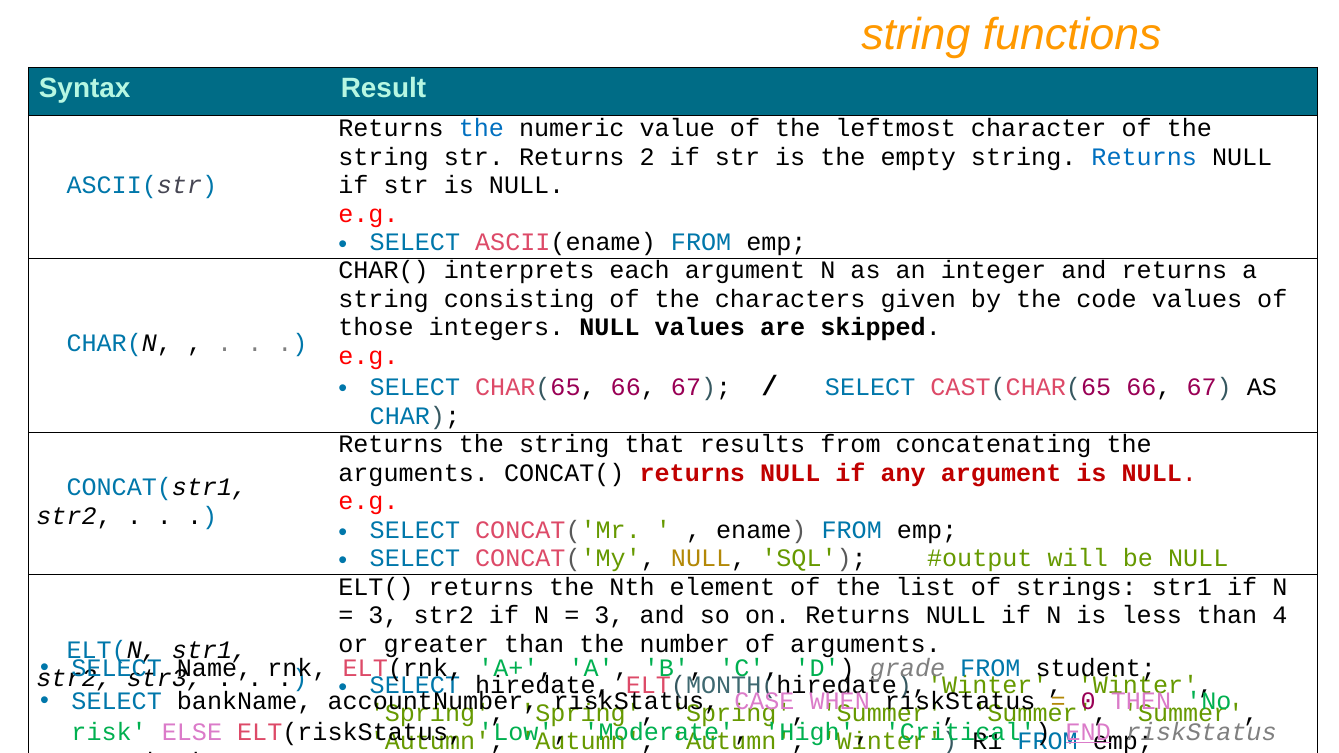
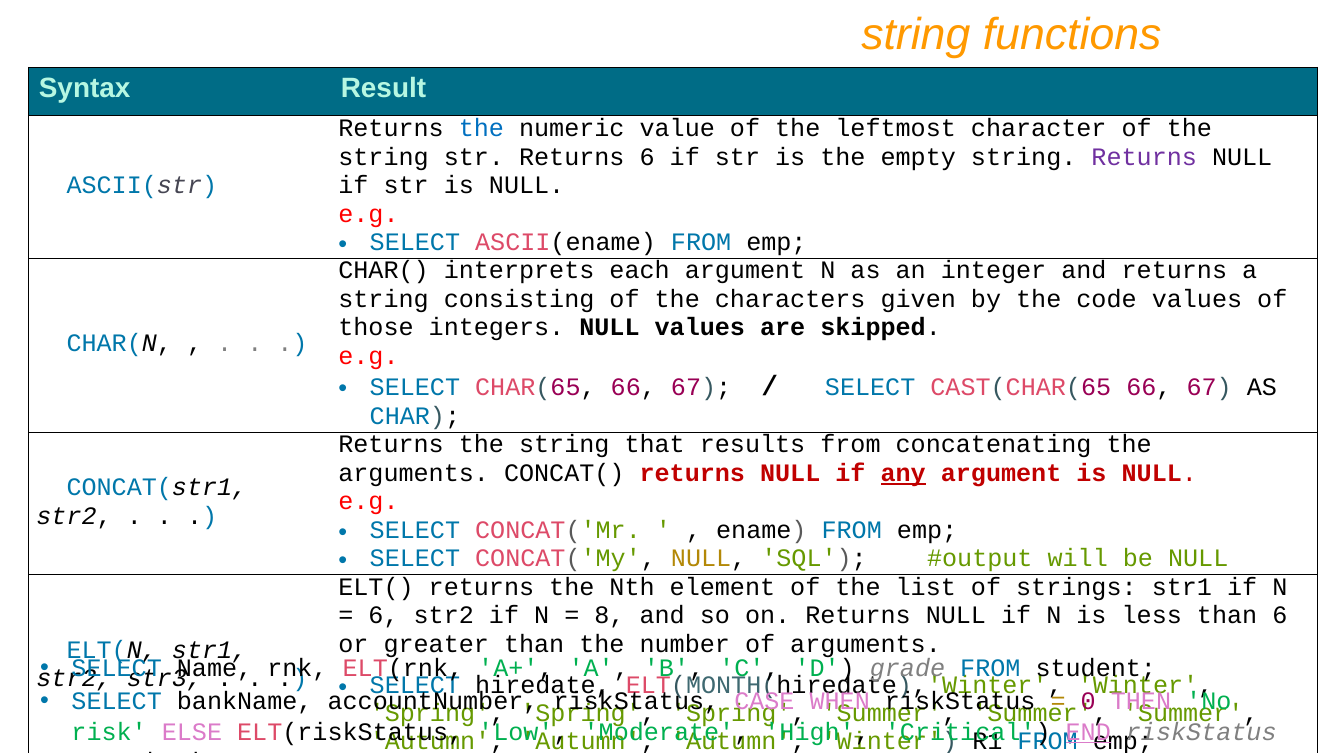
Returns 2: 2 -> 6 (647, 157)
Returns colour: blue -> purple (1144, 157)
any underline: none -> present (903, 473)
3: 3 -> 6 (384, 616)
3: 3 -> 8 (609, 616)
than 4: 4 -> 6 (1280, 616)
